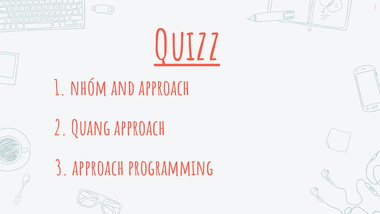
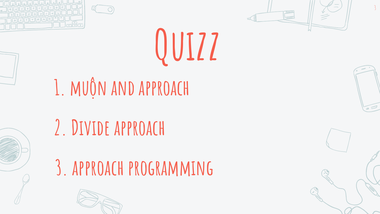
Quizz underline: present -> none (187, 47)
nhóm: nhóm -> muộn (89, 88)
Quang: Quang -> Divide (91, 128)
